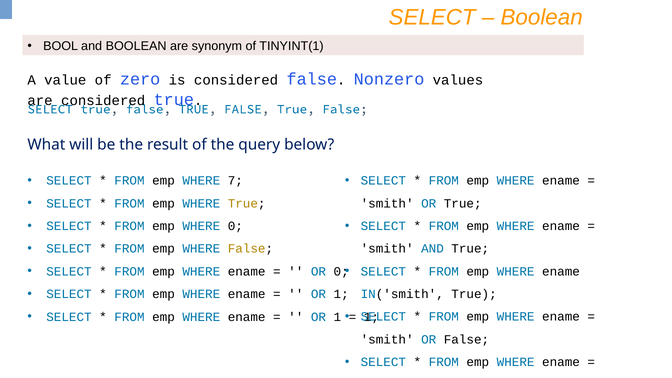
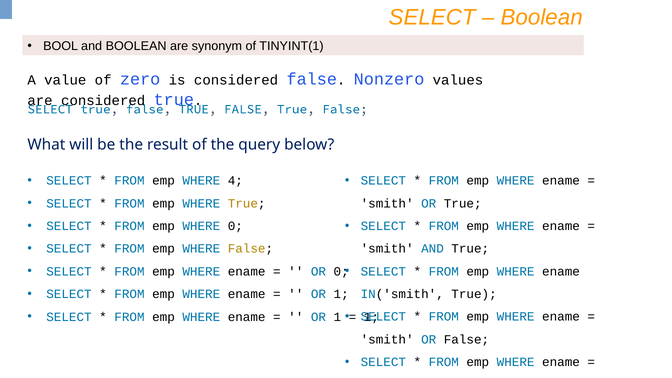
7: 7 -> 4 (235, 181)
